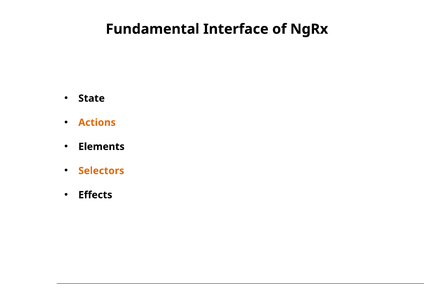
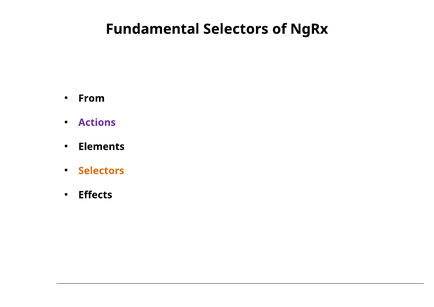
Fundamental Interface: Interface -> Selectors (236, 29)
State: State -> From (92, 98)
Actions colour: orange -> purple (97, 122)
